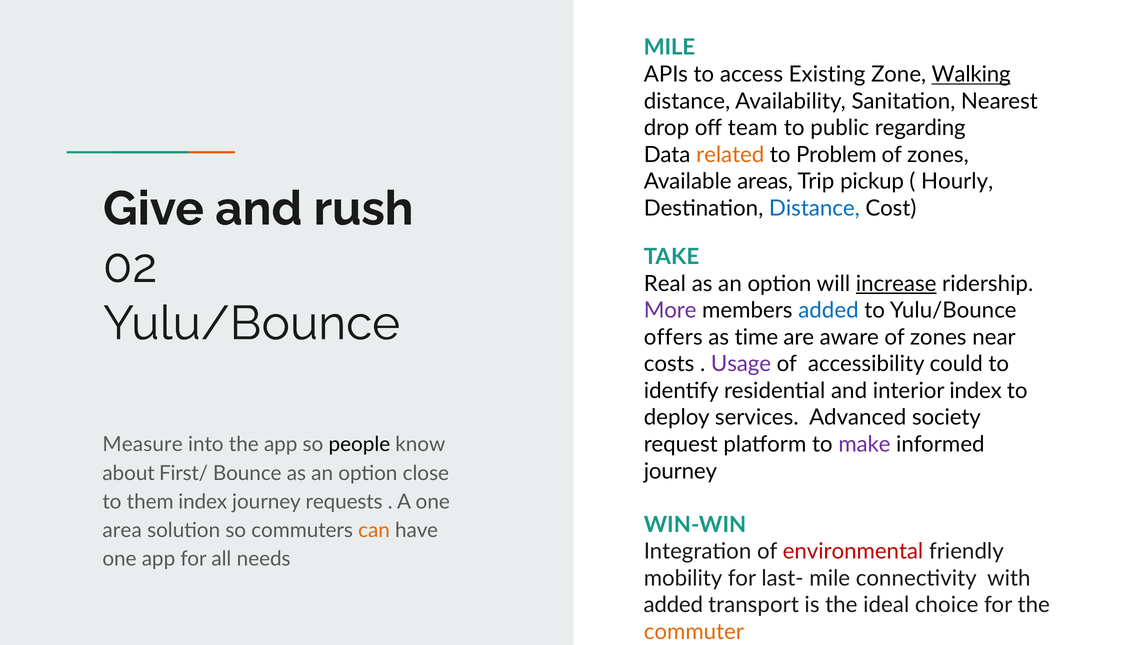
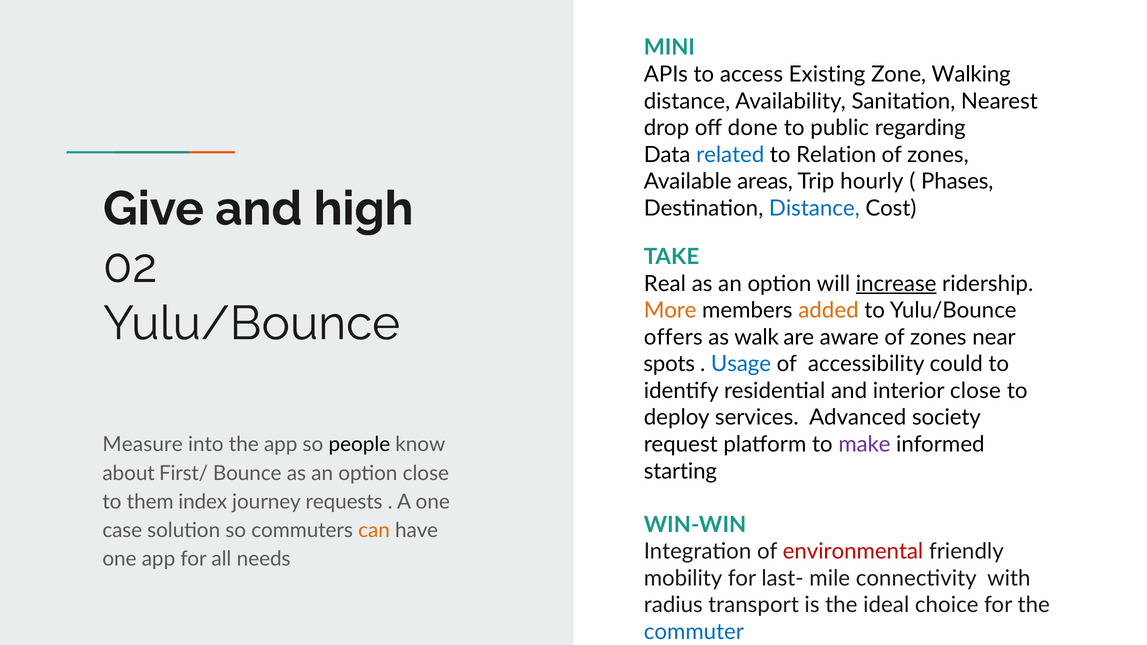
MILE: MILE -> MINI (669, 48)
Walking underline: present -> none (971, 74)
team: team -> done (753, 128)
related colour: orange -> blue (730, 155)
Problem: Problem -> Relation (836, 155)
pickup: pickup -> hourly (872, 182)
Hourly: Hourly -> Phases (957, 182)
rush: rush -> high (364, 209)
More colour: purple -> orange (670, 311)
added colour: blue -> orange (828, 311)
time: time -> walk (757, 337)
costs: costs -> spots (669, 364)
Usage colour: purple -> blue (741, 364)
interior index: index -> close (975, 391)
journey: journey -> starting (680, 471)
area: area -> case (122, 530)
added: added -> radius (673, 605)
commuter colour: orange -> blue (694, 632)
